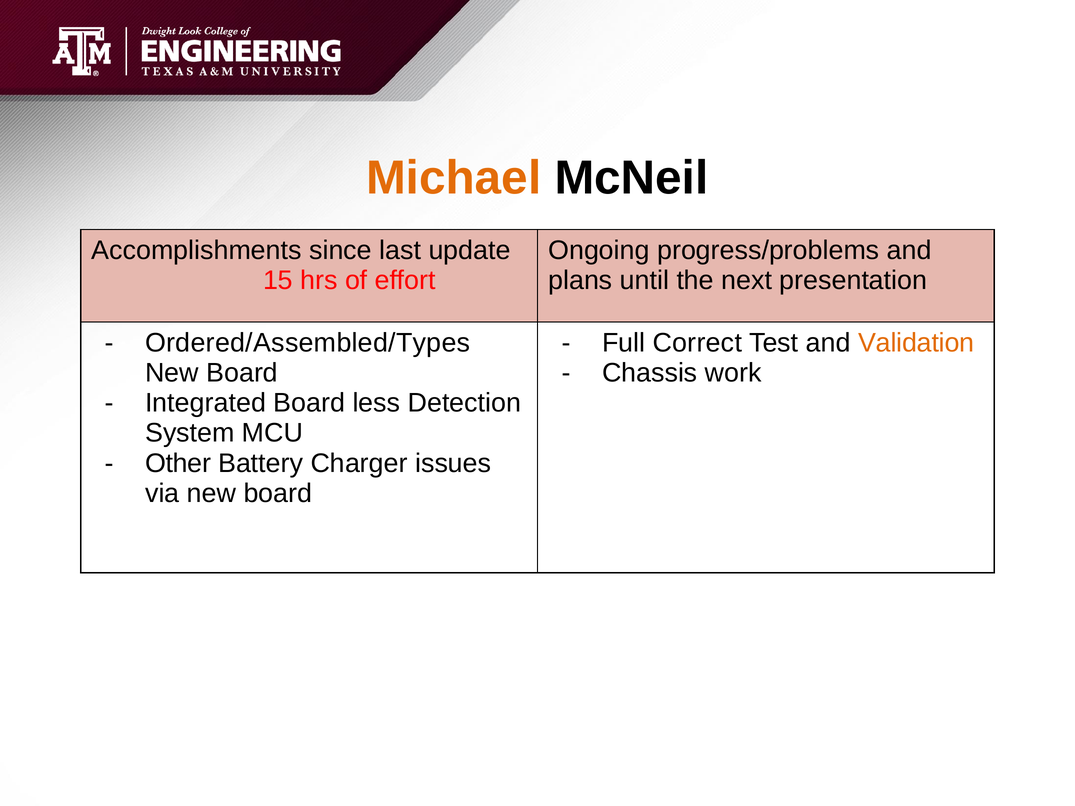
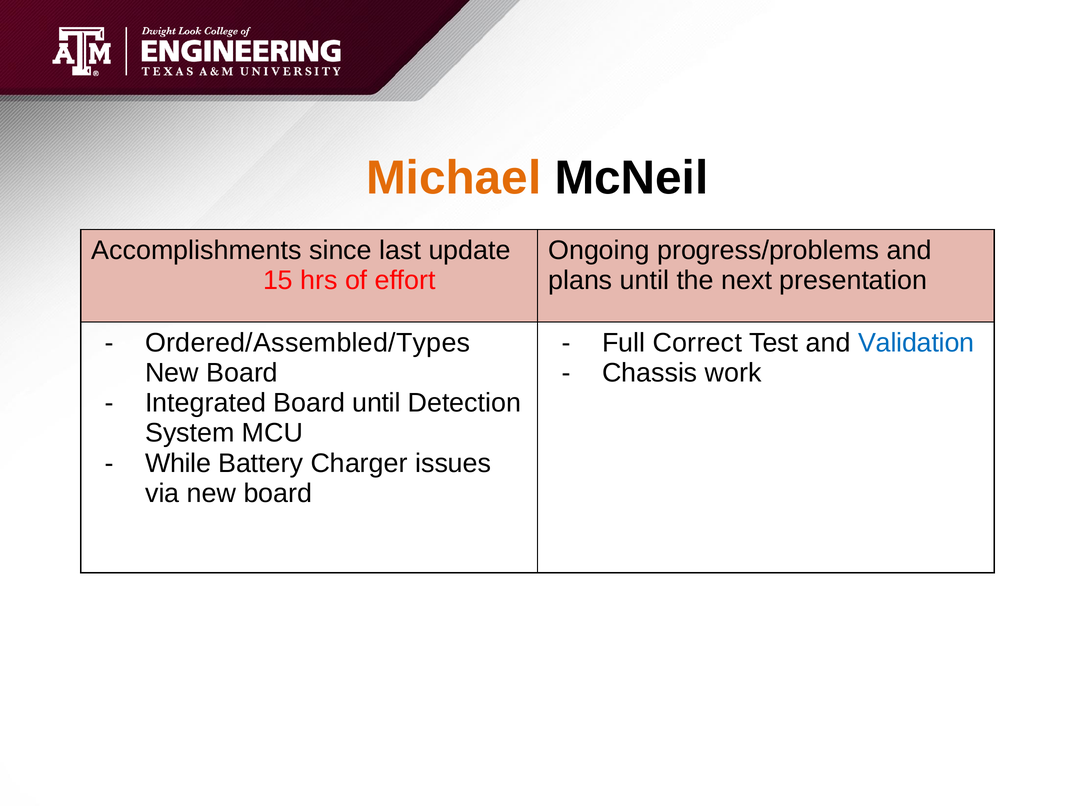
Validation colour: orange -> blue (916, 343)
Board less: less -> until (377, 403)
Other: Other -> While (178, 463)
